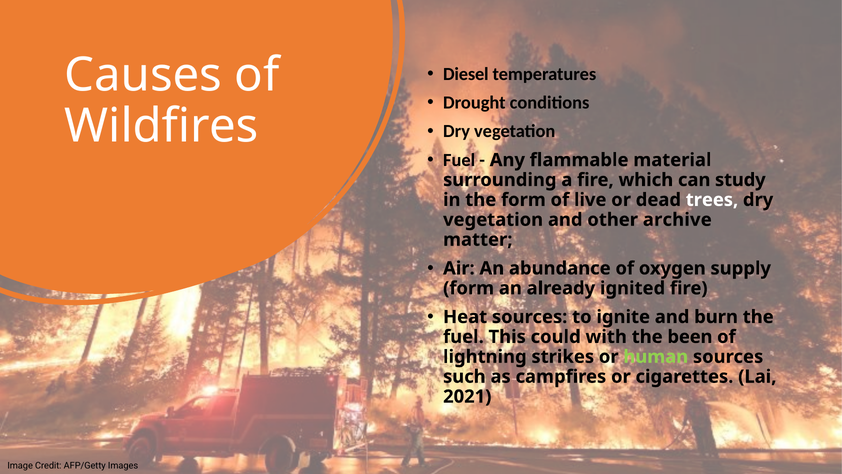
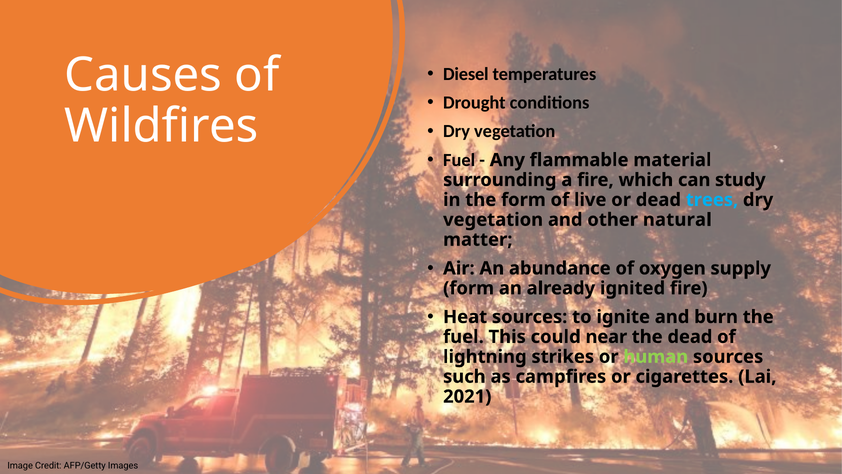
trees colour: white -> light blue (712, 200)
archive: archive -> natural (677, 220)
with: with -> near (606, 337)
the been: been -> dead (690, 337)
